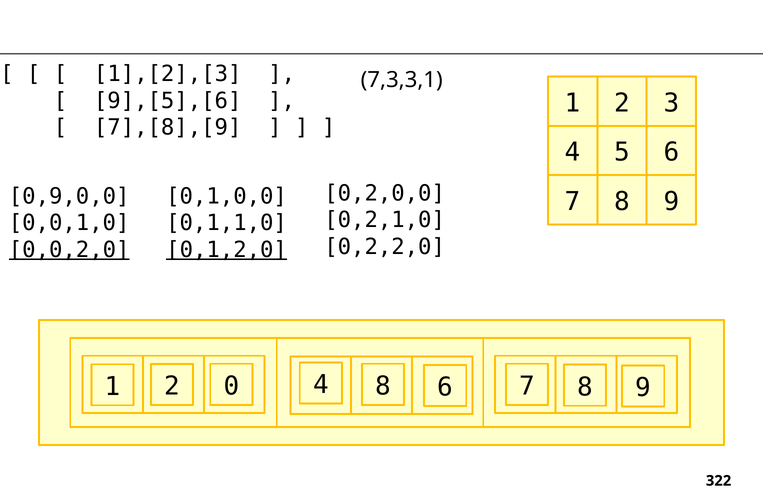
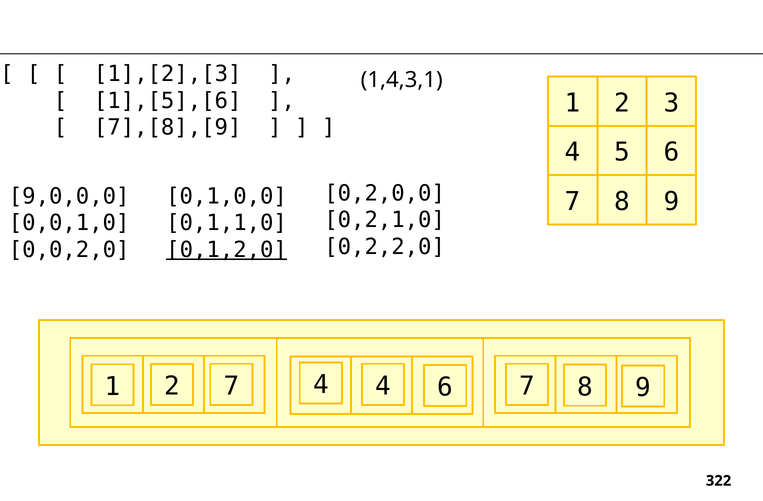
7,3,3,1: 7,3,3,1 -> 1,4,3,1 (402, 80)
9],[5],[6: 9],[5],[6 -> 1],[5],[6 (168, 101)
0,9,0,0: 0,9,0,0 -> 9,0,0,0 (69, 196)
0,0,2,0 underline: present -> none (69, 250)
2 0: 0 -> 7 (231, 386)
4 8: 8 -> 4 (383, 386)
